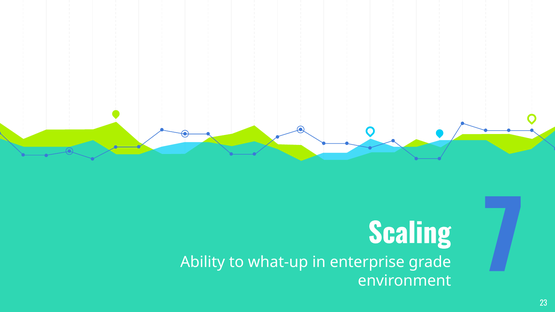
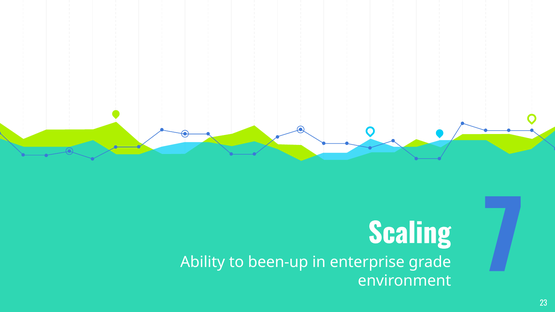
what-up: what-up -> been-up (278, 262)
